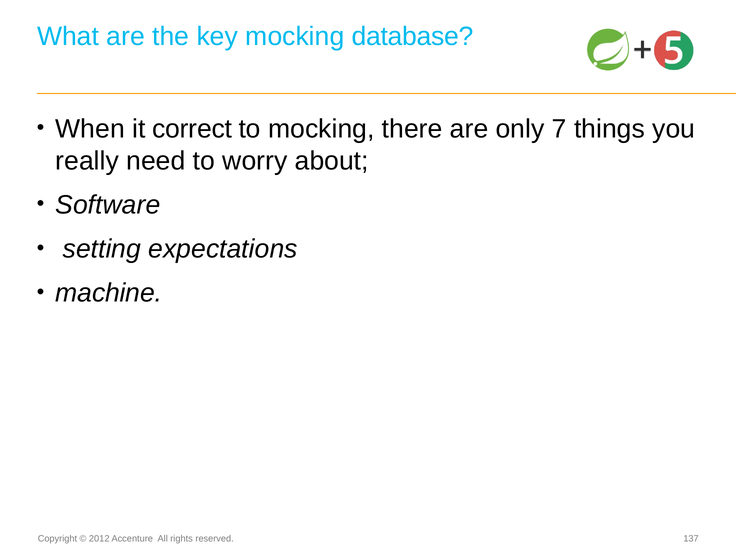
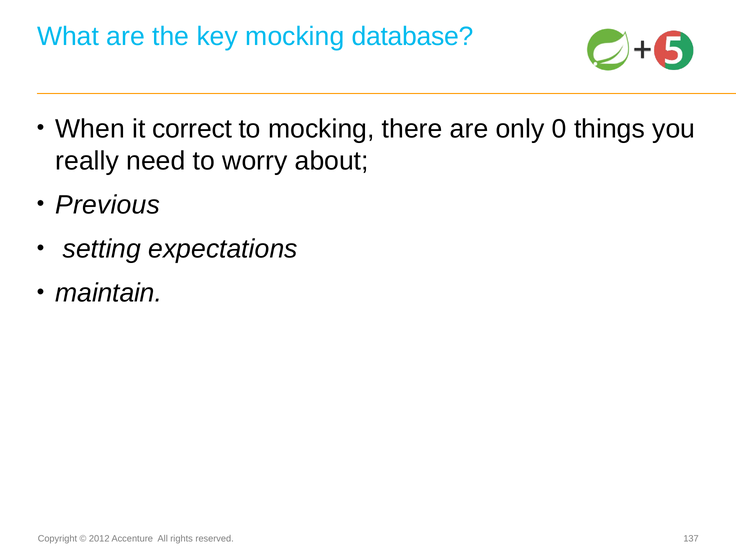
7: 7 -> 0 (559, 129)
Software: Software -> Previous (108, 205)
machine: machine -> maintain (109, 293)
